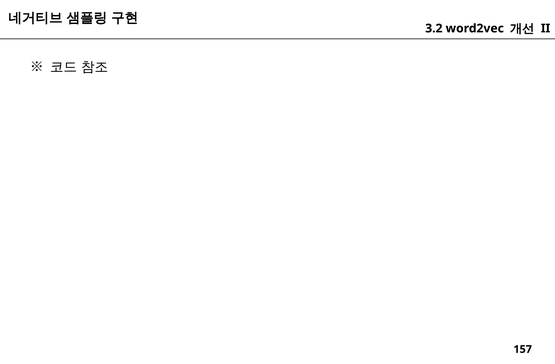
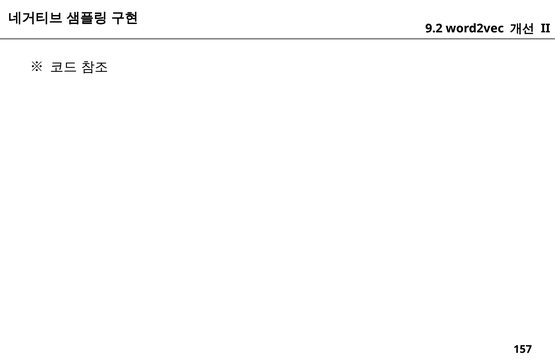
3.2: 3.2 -> 9.2 (434, 28)
